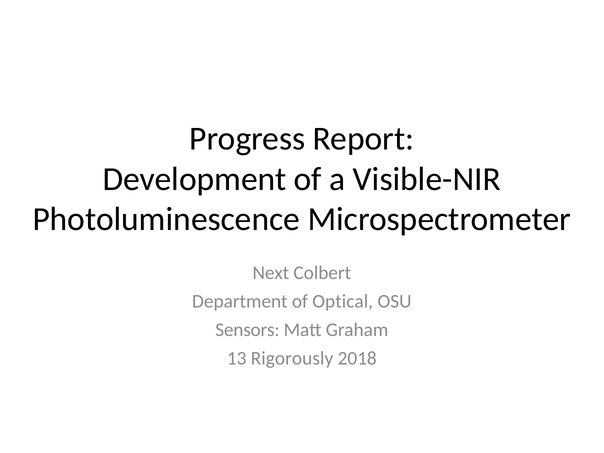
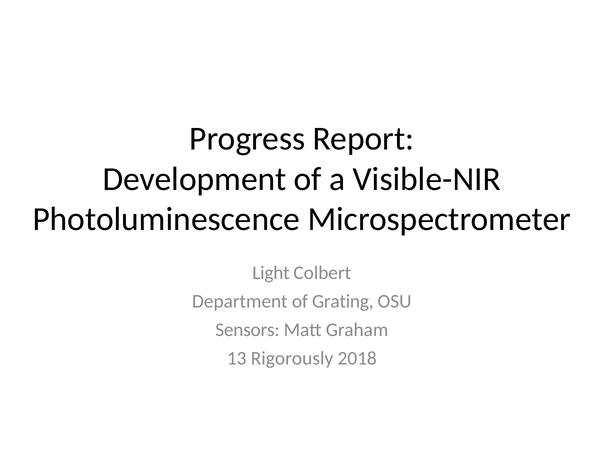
Next: Next -> Light (271, 273)
Optical: Optical -> Grating (343, 301)
